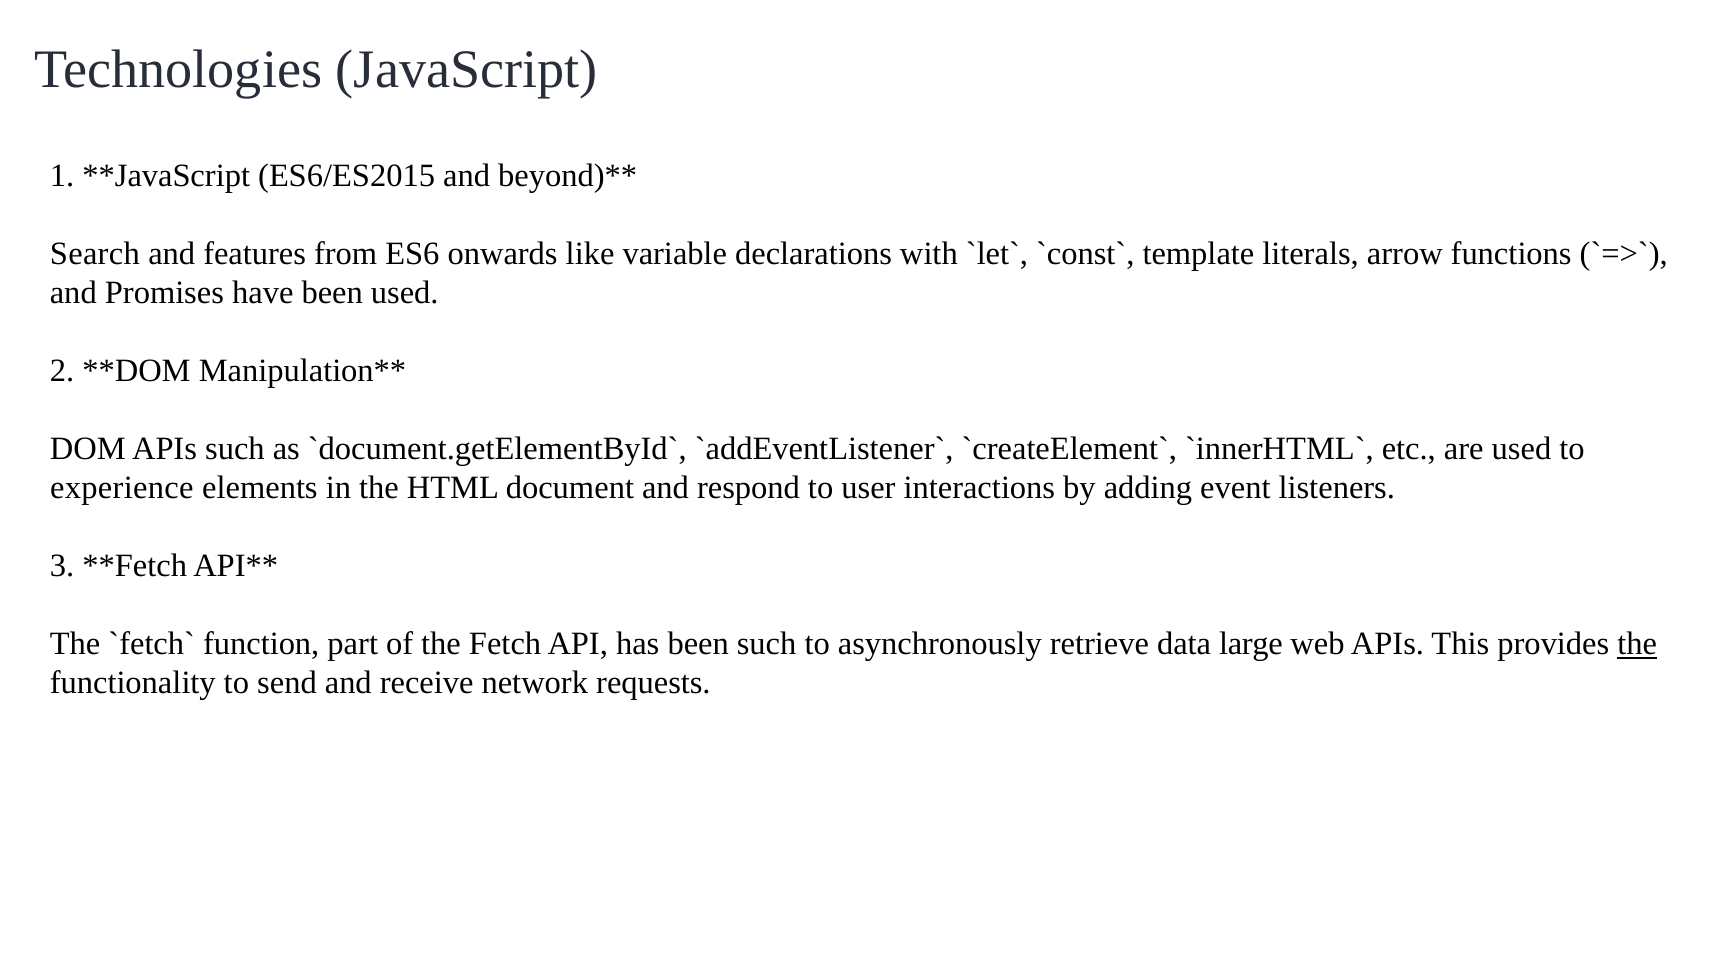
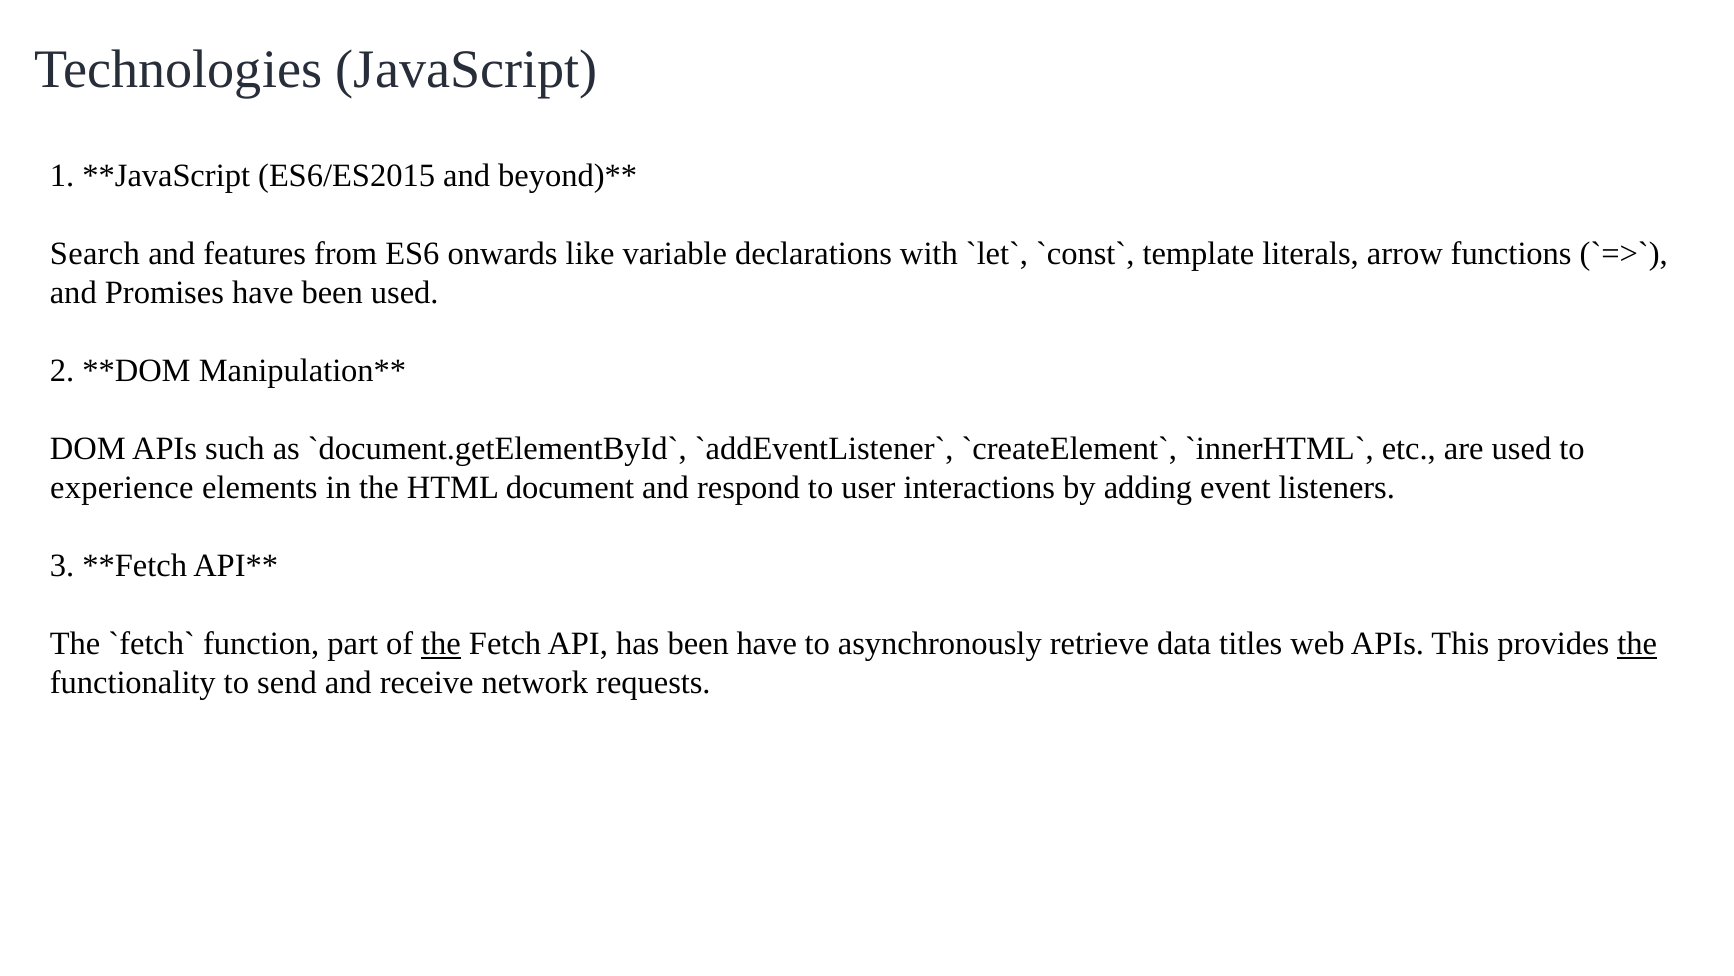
the underline: none -> present (441, 644)
been such: such -> have (767, 644)
large: large -> titles (1251, 644)
